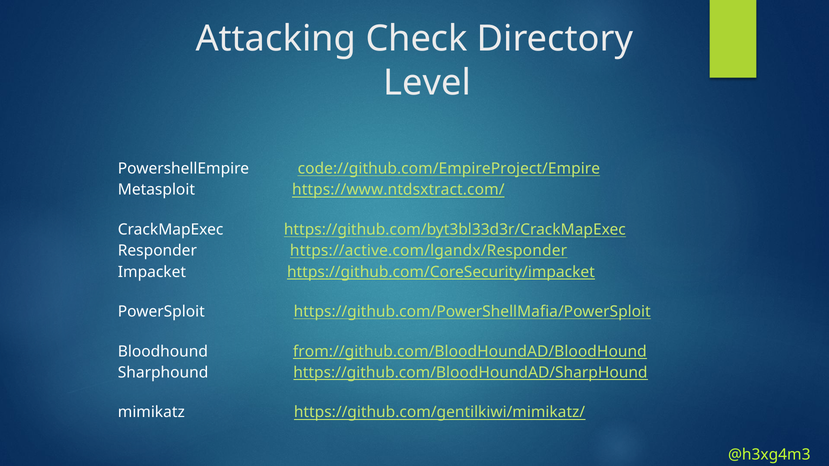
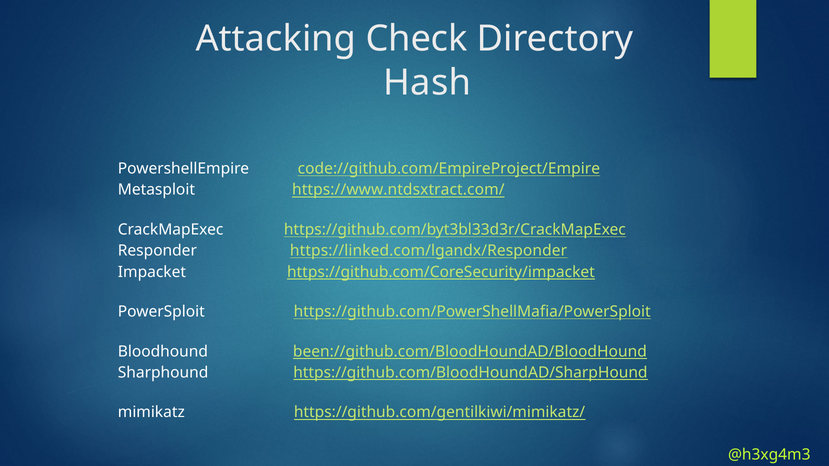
Level: Level -> Hash (427, 83)
https://active.com/lgandx/Responder: https://active.com/lgandx/Responder -> https://linked.com/lgandx/Responder (429, 251)
from://github.com/BloodHoundAD/BloodHound: from://github.com/BloodHoundAD/BloodHound -> been://github.com/BloodHoundAD/BloodHound (470, 352)
